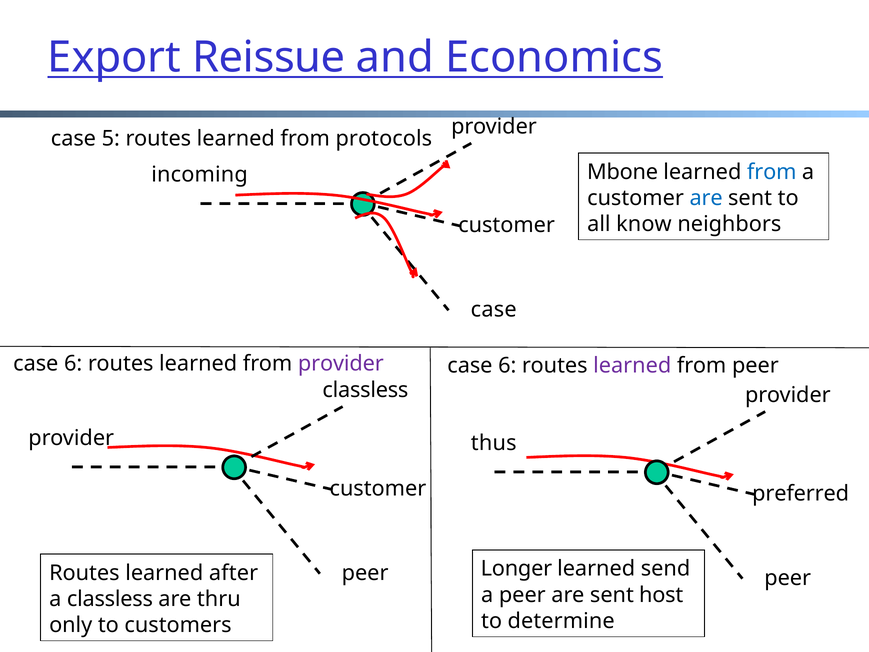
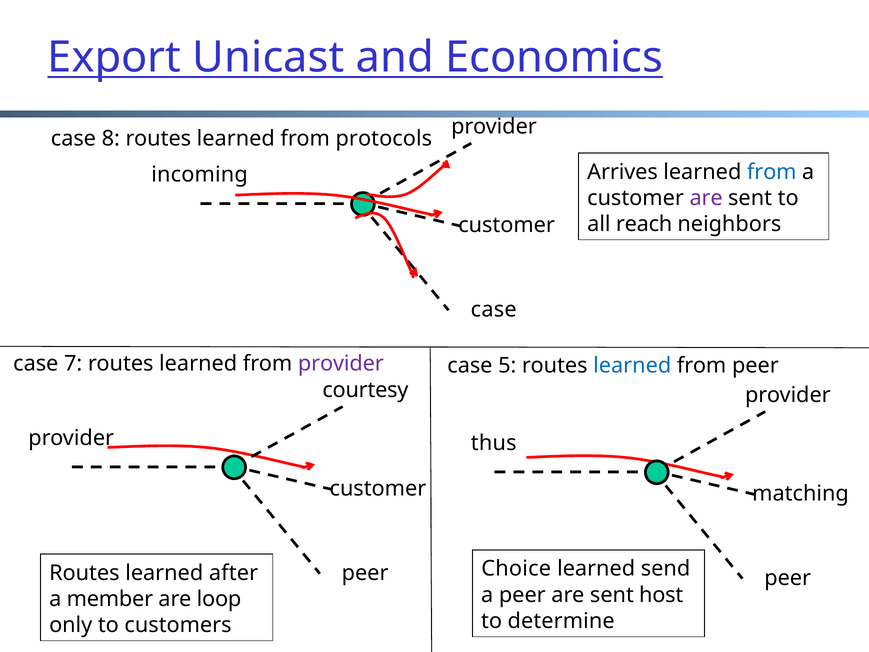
Reissue: Reissue -> Unicast (268, 57)
5: 5 -> 8 (111, 139)
Mbone: Mbone -> Arrives (623, 172)
are colour: blue -> purple (706, 198)
know: know -> reach (644, 224)
6: 6 -> 7 (73, 363)
6: 6 -> 5 (507, 365)
learned colour: purple -> blue (632, 365)
classless: classless -> courtesy (365, 390)
preferred: preferred -> matching (801, 493)
Longer: Longer -> Choice (516, 569)
a classless: classless -> member (110, 599)
thru: thru -> loop (219, 599)
